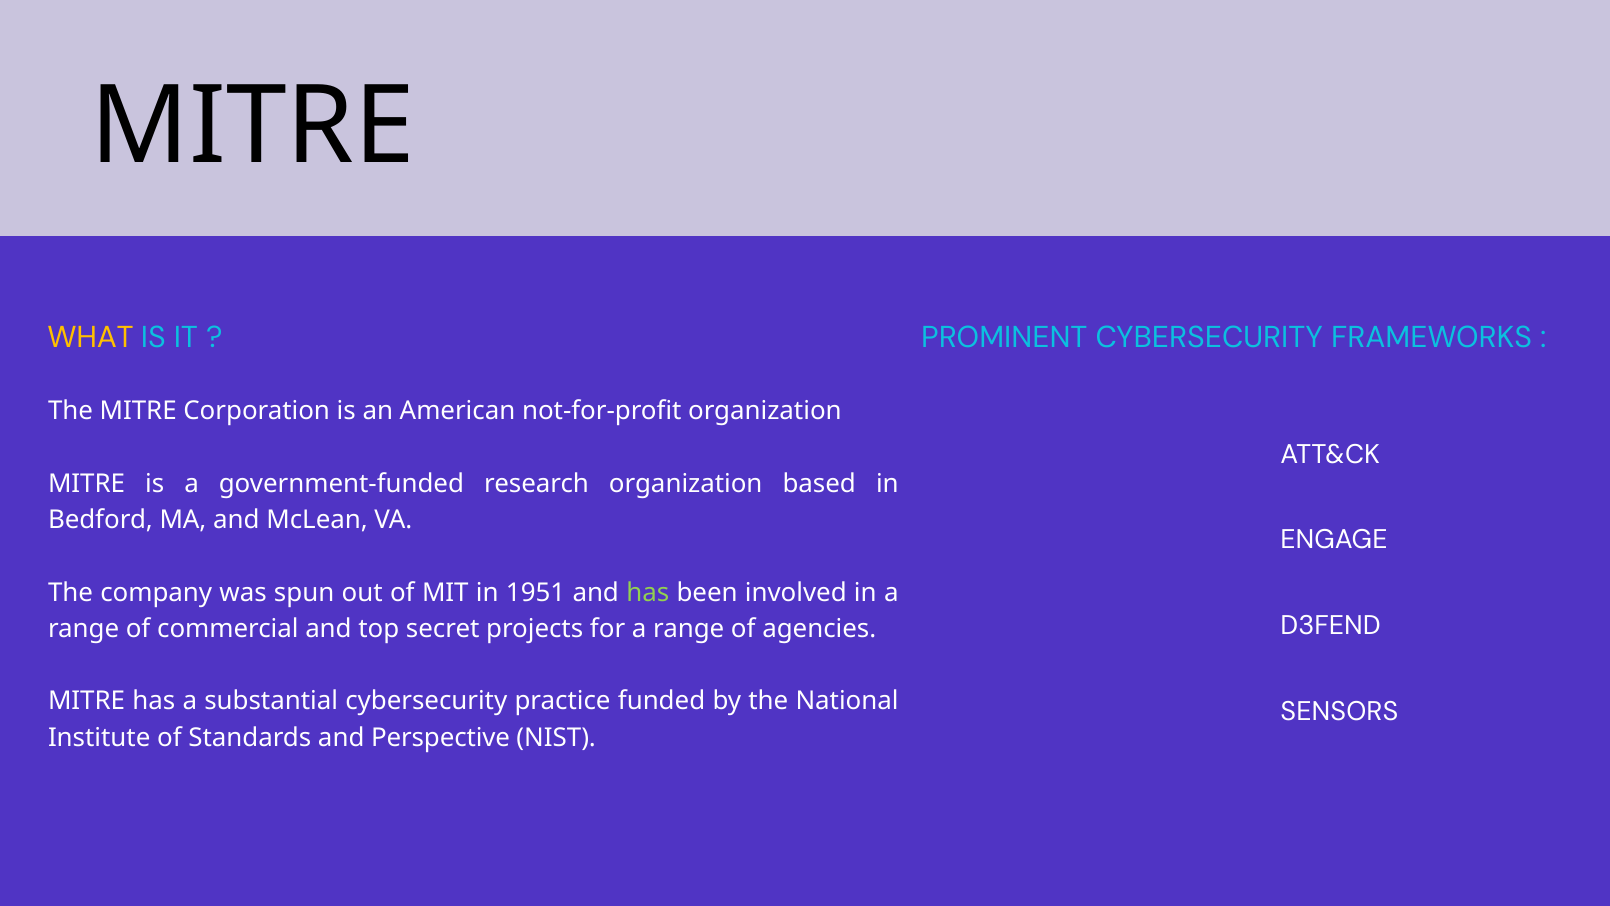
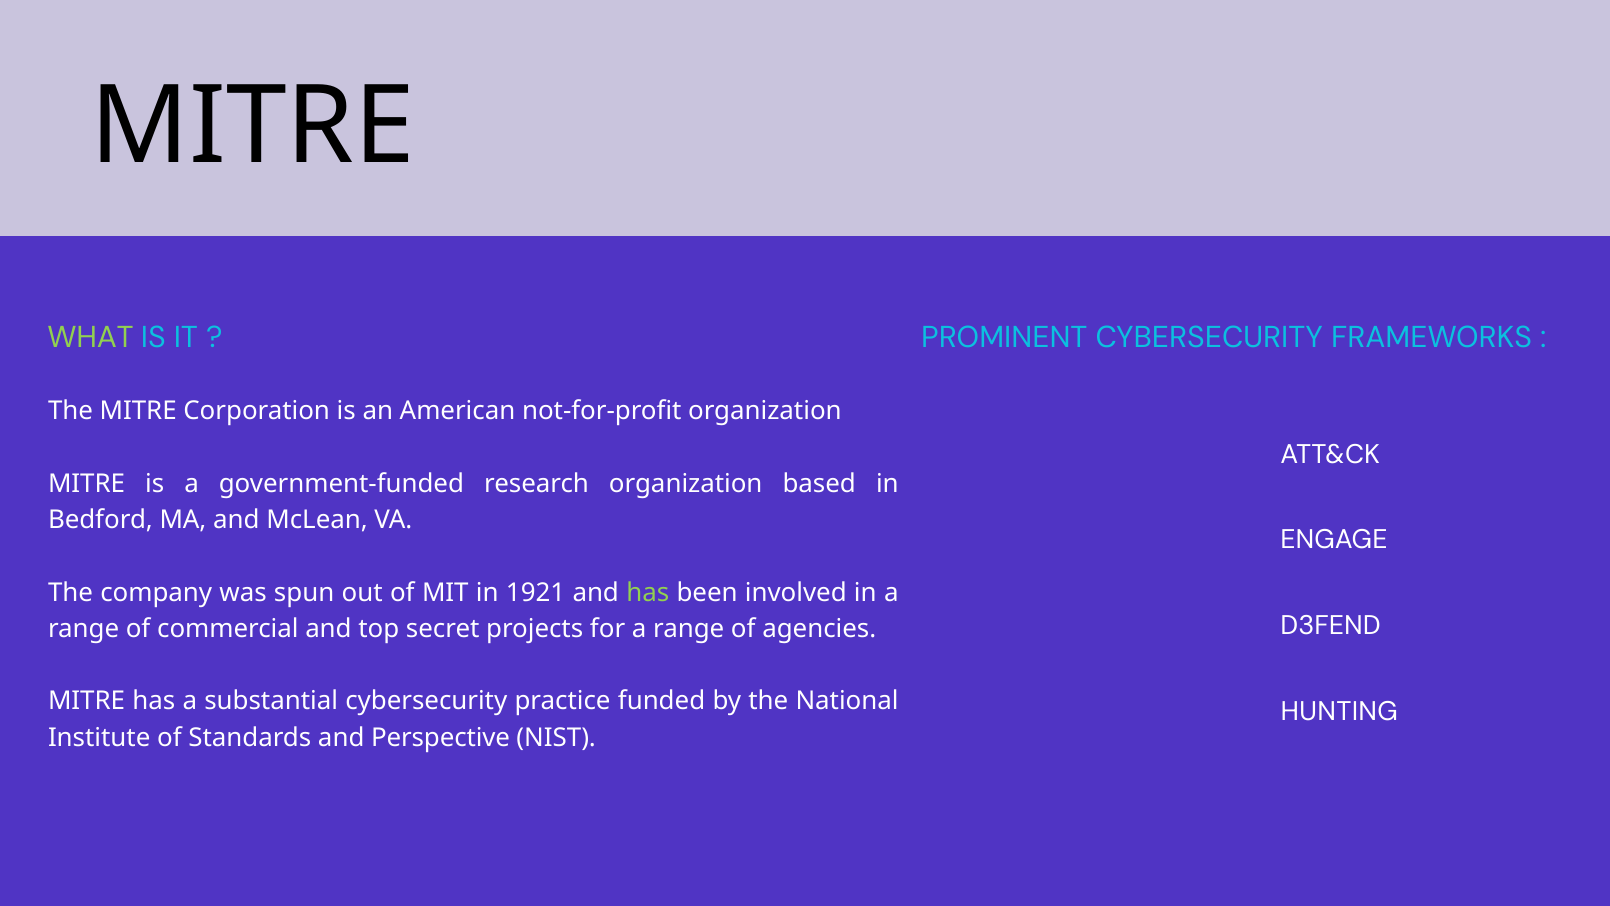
WHAT colour: yellow -> light green (91, 337)
1951: 1951 -> 1921 (536, 592)
SENSORS: SENSORS -> HUNTING (1339, 711)
